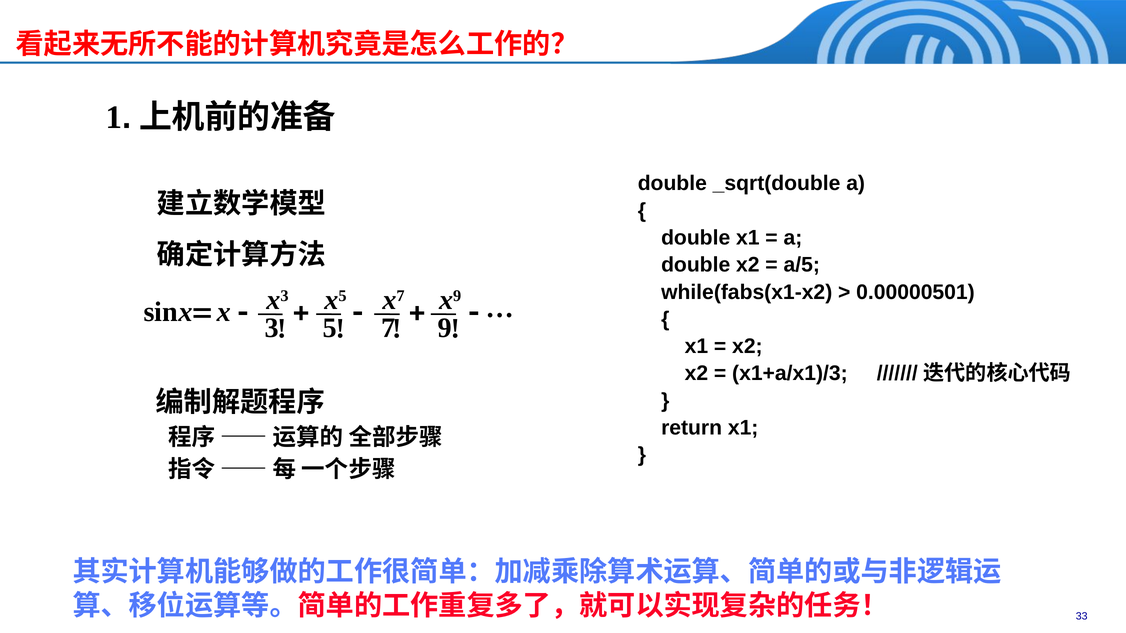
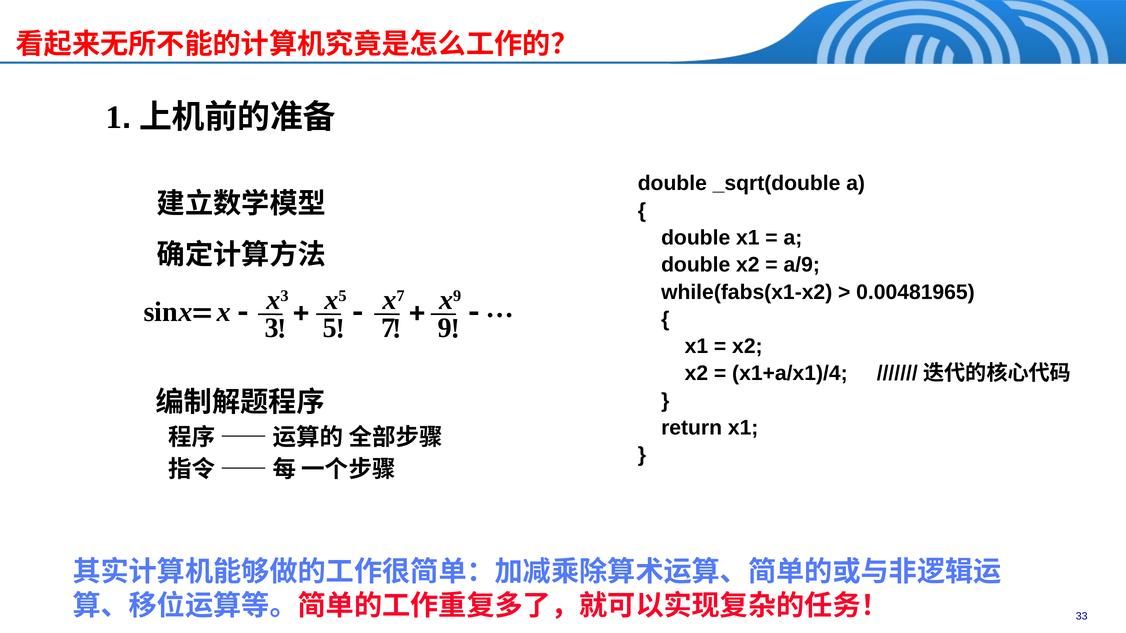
a/5: a/5 -> a/9 (802, 265)
0.00000501: 0.00000501 -> 0.00481965 (915, 292)
x1+a/x1)/3: x1+a/x1)/3 -> x1+a/x1)/4 (790, 374)
